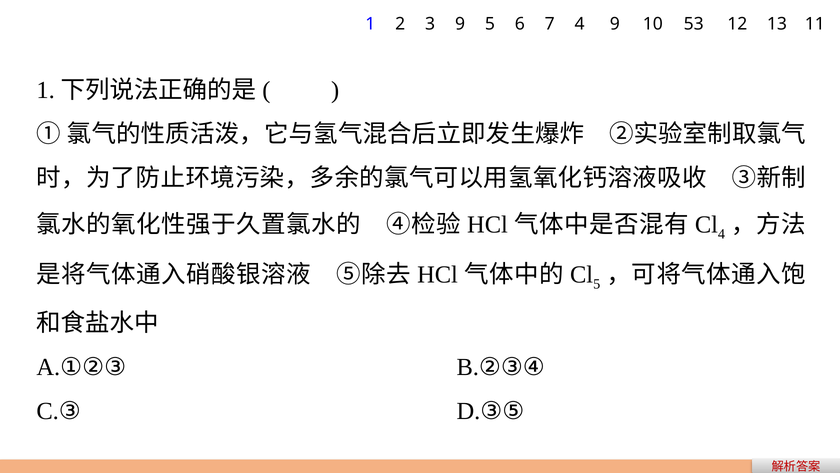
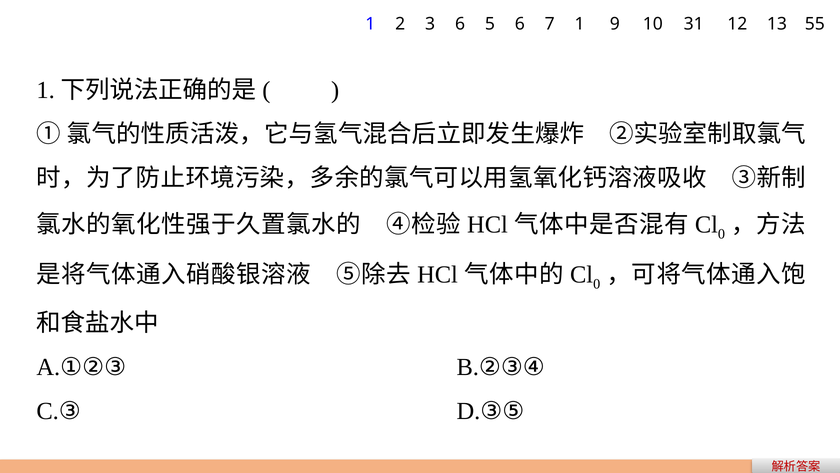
3 9: 9 -> 6 (460, 24)
7 4: 4 -> 1 (580, 24)
53: 53 -> 31 (694, 24)
11: 11 -> 55 (815, 24)
4: 4 -> 0 (722, 234)
5: 5 -> 0 (597, 284)
